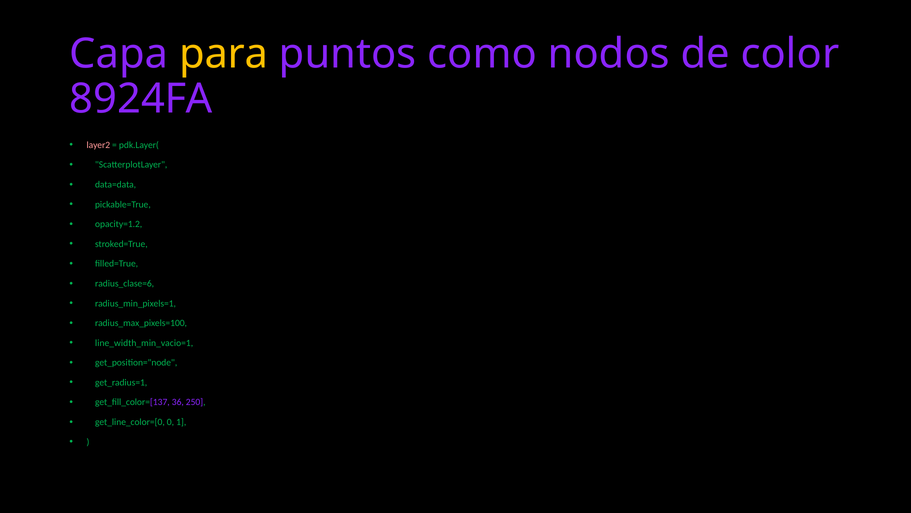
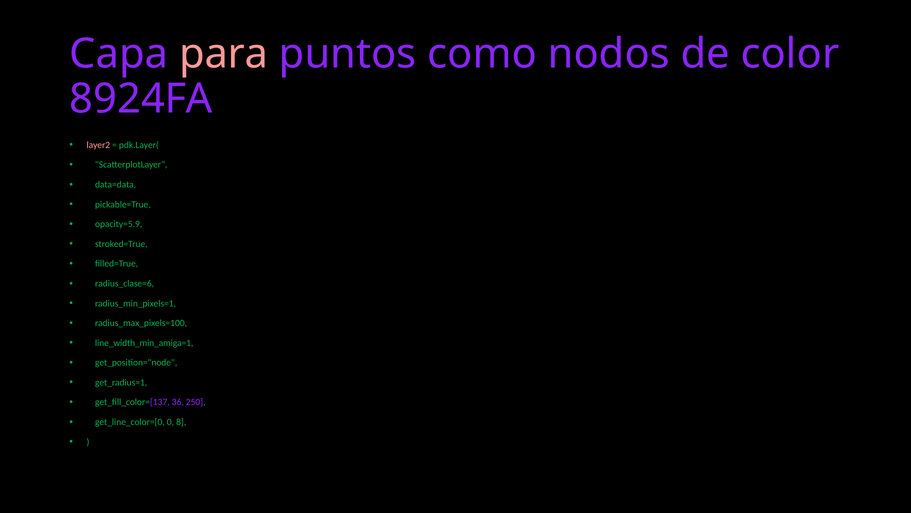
para colour: yellow -> pink (224, 54)
opacity=1.2: opacity=1.2 -> opacity=5.9 (119, 224)
line_width_min_vacio=1: line_width_min_vacio=1 -> line_width_min_amiga=1 (144, 343)
1: 1 -> 8 (181, 422)
